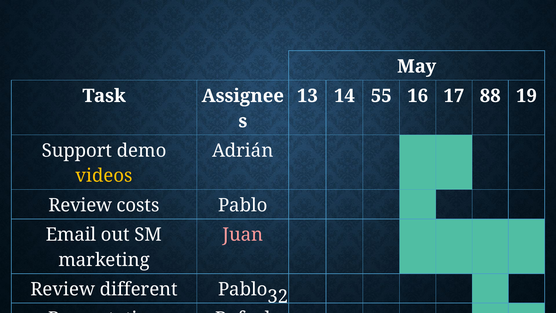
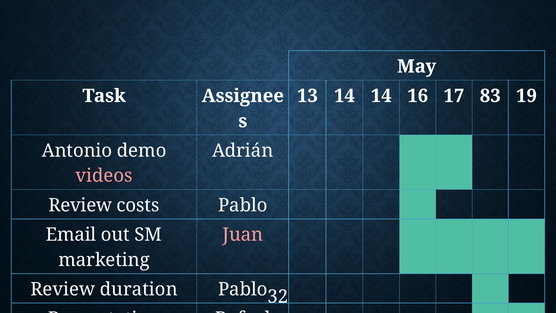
14 55: 55 -> 14 (381, 96)
88: 88 -> 83 (490, 96)
Support: Support -> Antonio (77, 150)
videos colour: yellow -> pink (104, 176)
different: different -> duration (139, 289)
